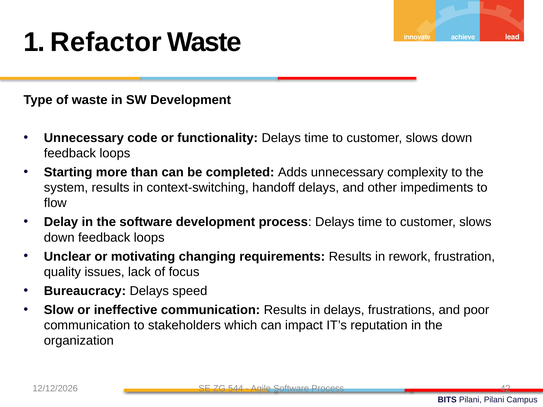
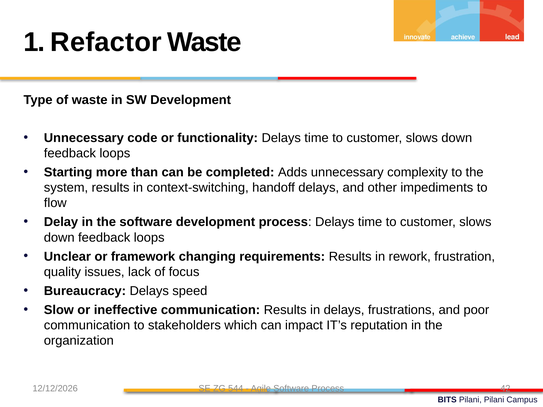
motivating: motivating -> framework (143, 257)
